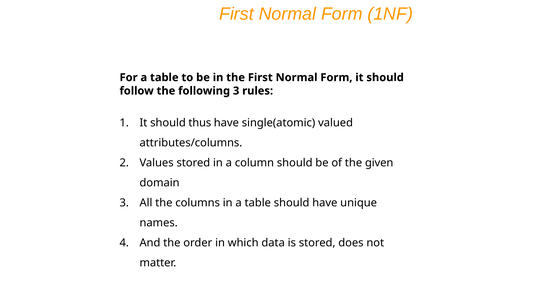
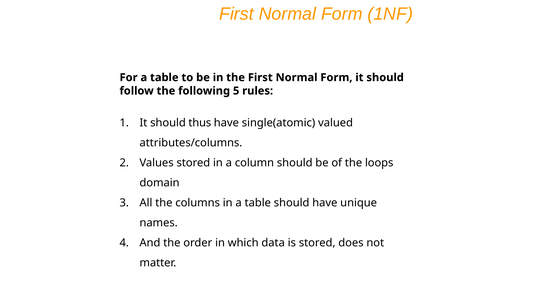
following 3: 3 -> 5 (236, 91)
given: given -> loops (379, 163)
